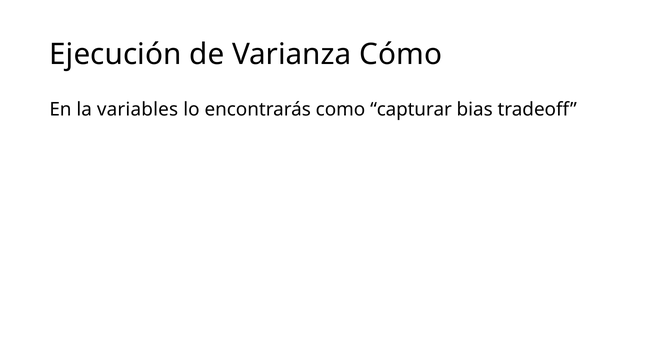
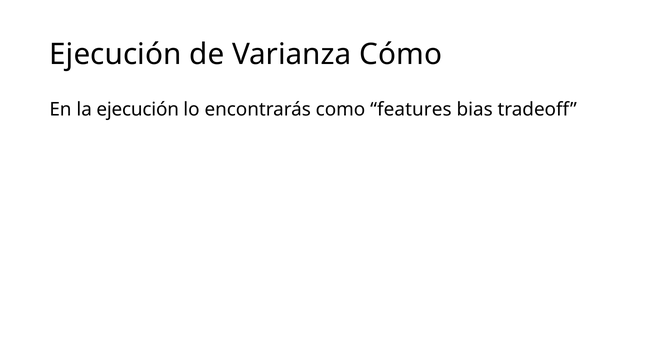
la variables: variables -> ejecución (138, 110)
capturar: capturar -> features (411, 110)
